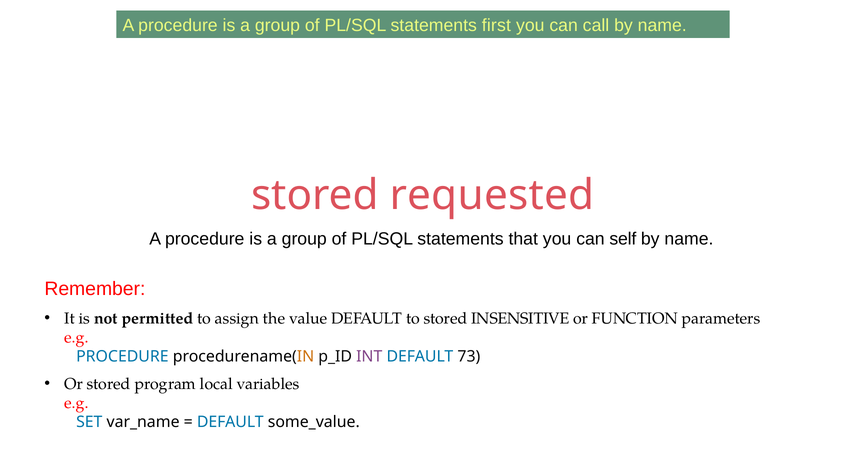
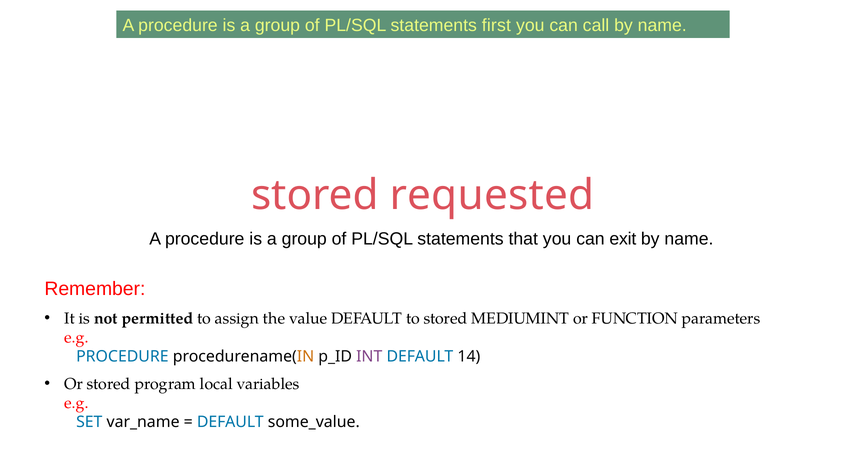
self: self -> exit (623, 239)
INSENSITIVE: INSENSITIVE -> MEDIUMINT (520, 318)
73: 73 -> 14 (469, 356)
